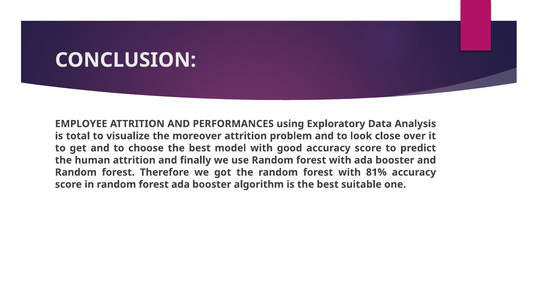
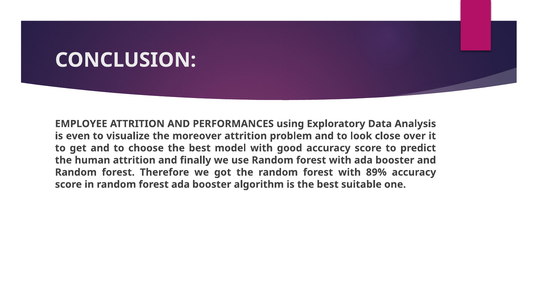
total: total -> even (78, 136)
81%: 81% -> 89% (376, 172)
